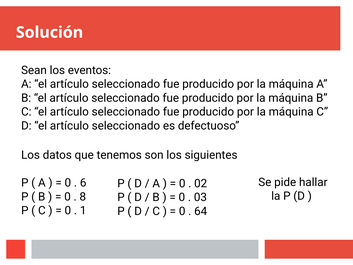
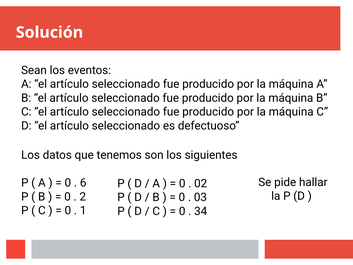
8: 8 -> 2 (83, 197)
64: 64 -> 34 (201, 211)
